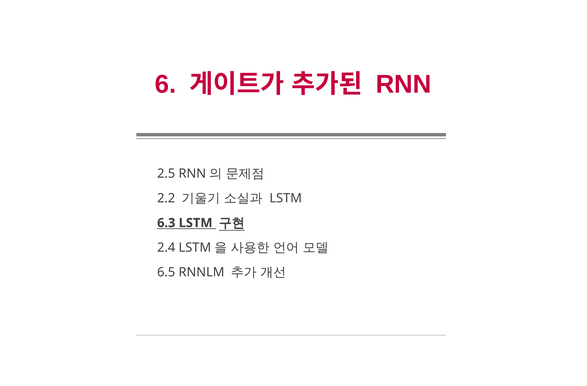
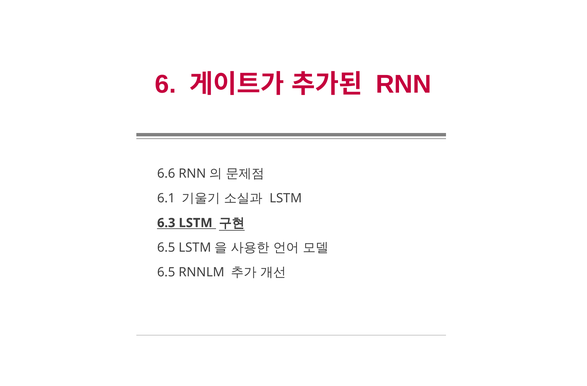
2.5: 2.5 -> 6.6 (166, 174)
2.2: 2.2 -> 6.1 (166, 198)
2.4: 2.4 -> 6.5 (166, 247)
